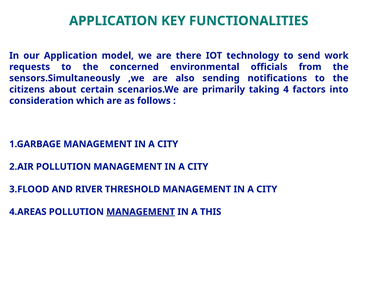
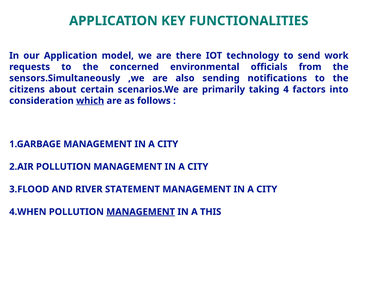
which underline: none -> present (90, 101)
THRESHOLD: THRESHOLD -> STATEMENT (133, 190)
4.AREAS: 4.AREAS -> 4.WHEN (28, 212)
